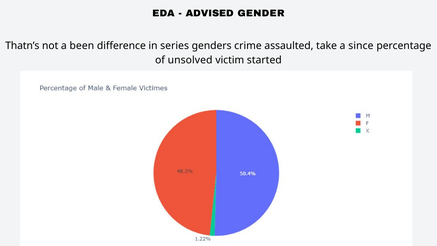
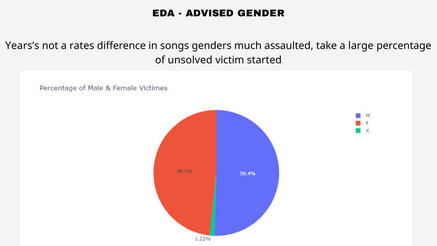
Thatn’s: Thatn’s -> Years’s (22, 46)
been: been -> rates (82, 46)
series: series -> songs (175, 46)
crime: crime -> much (248, 46)
since: since -> large (361, 46)
